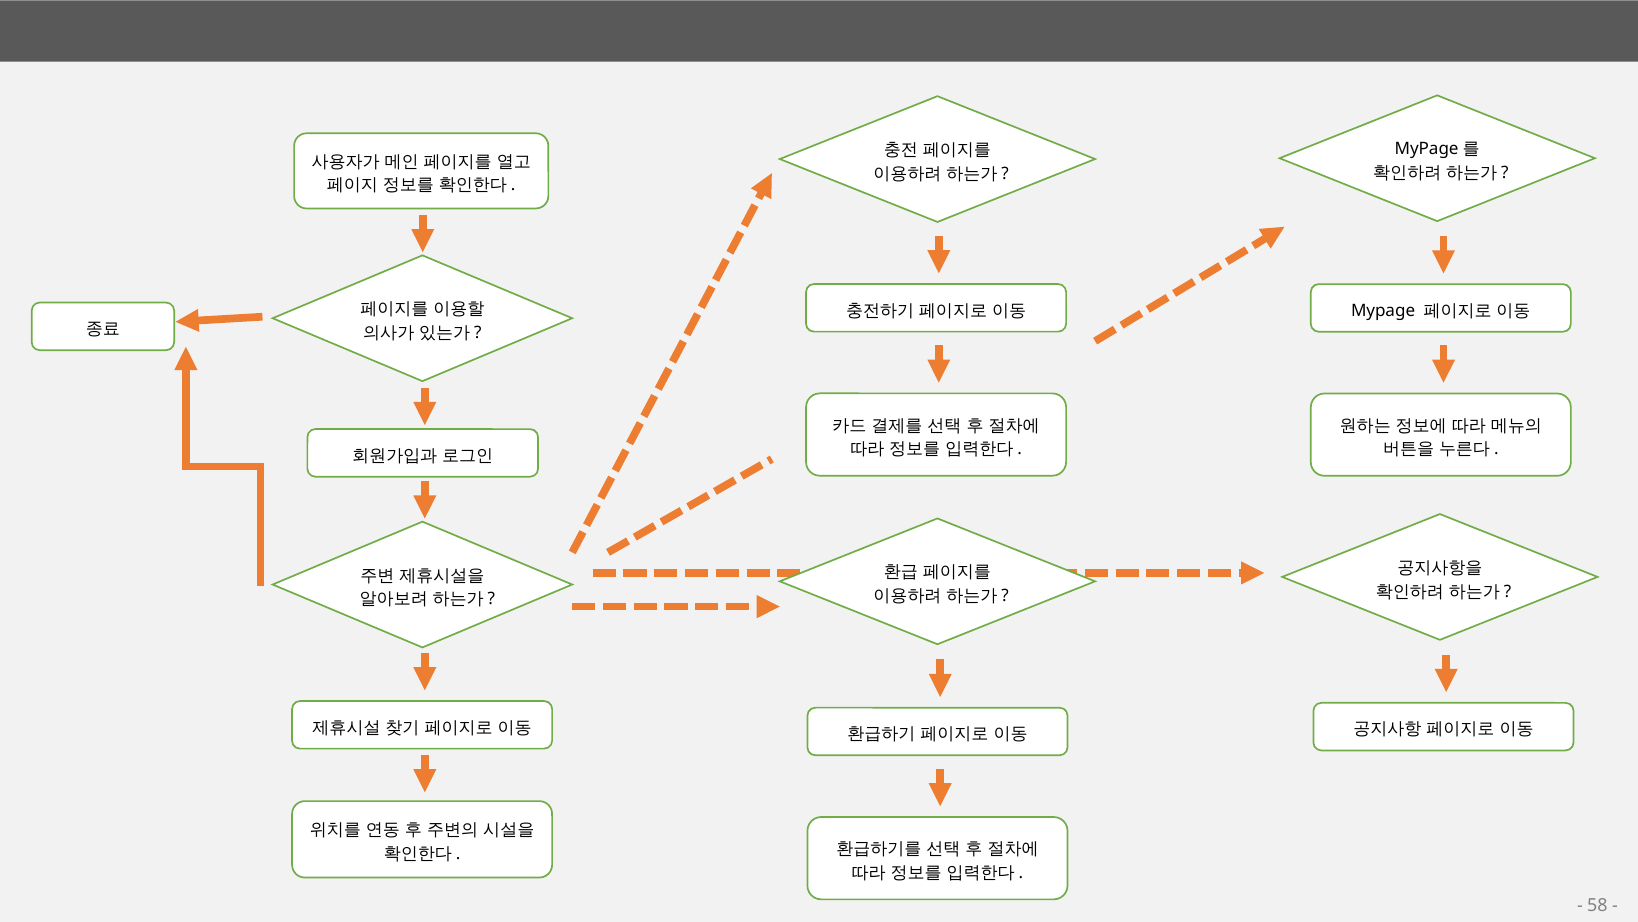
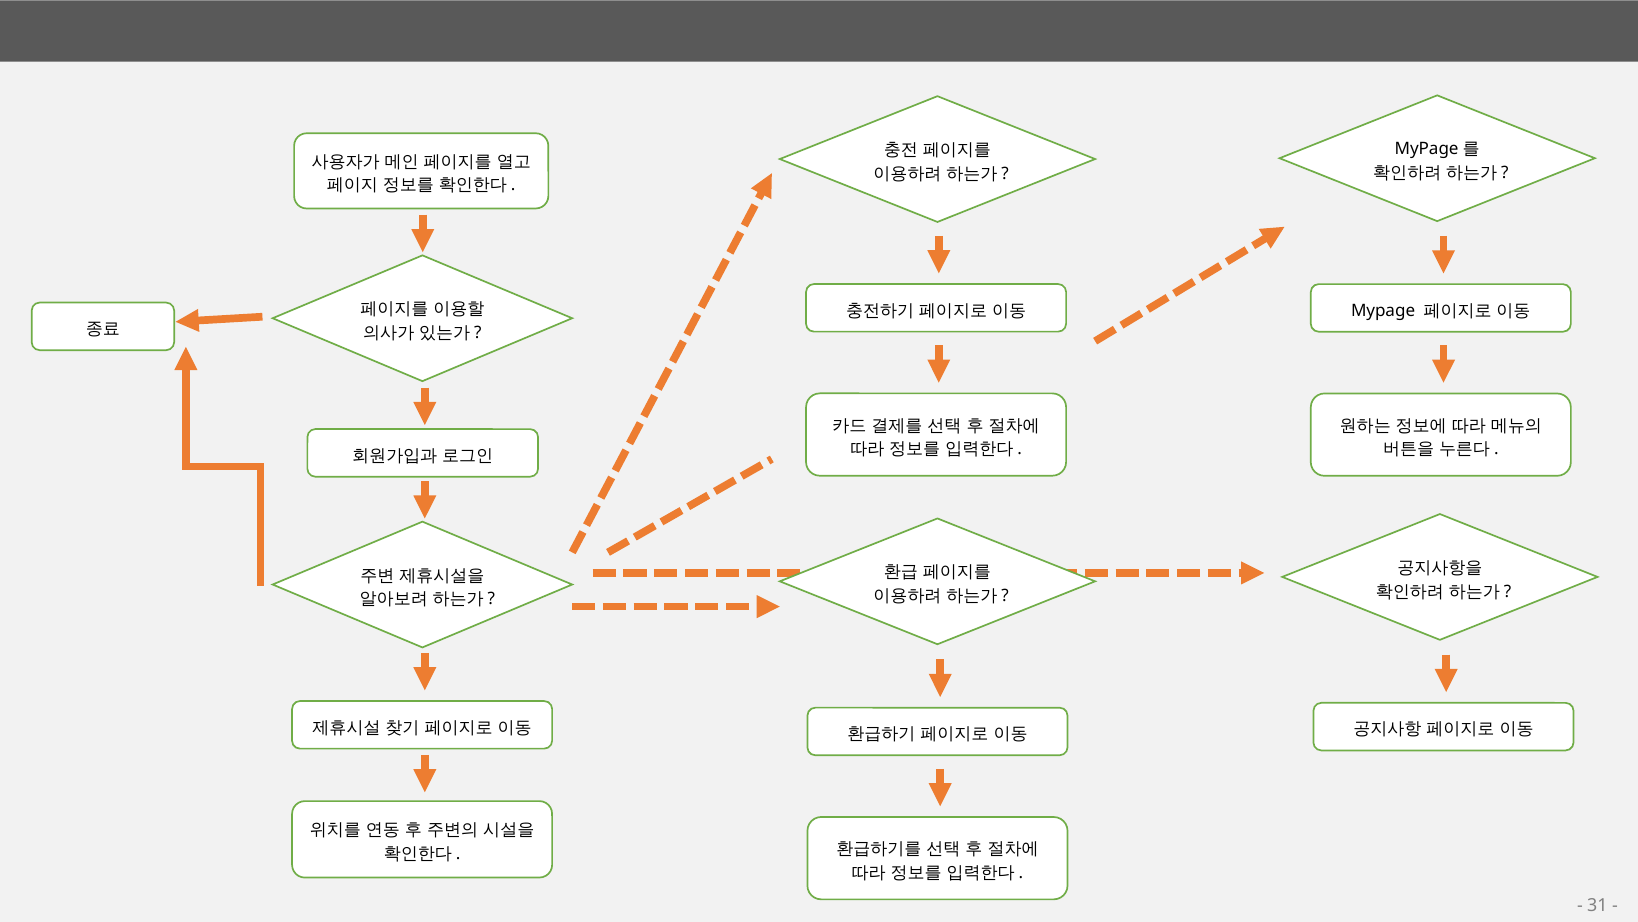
58: 58 -> 31 (1597, 905)
